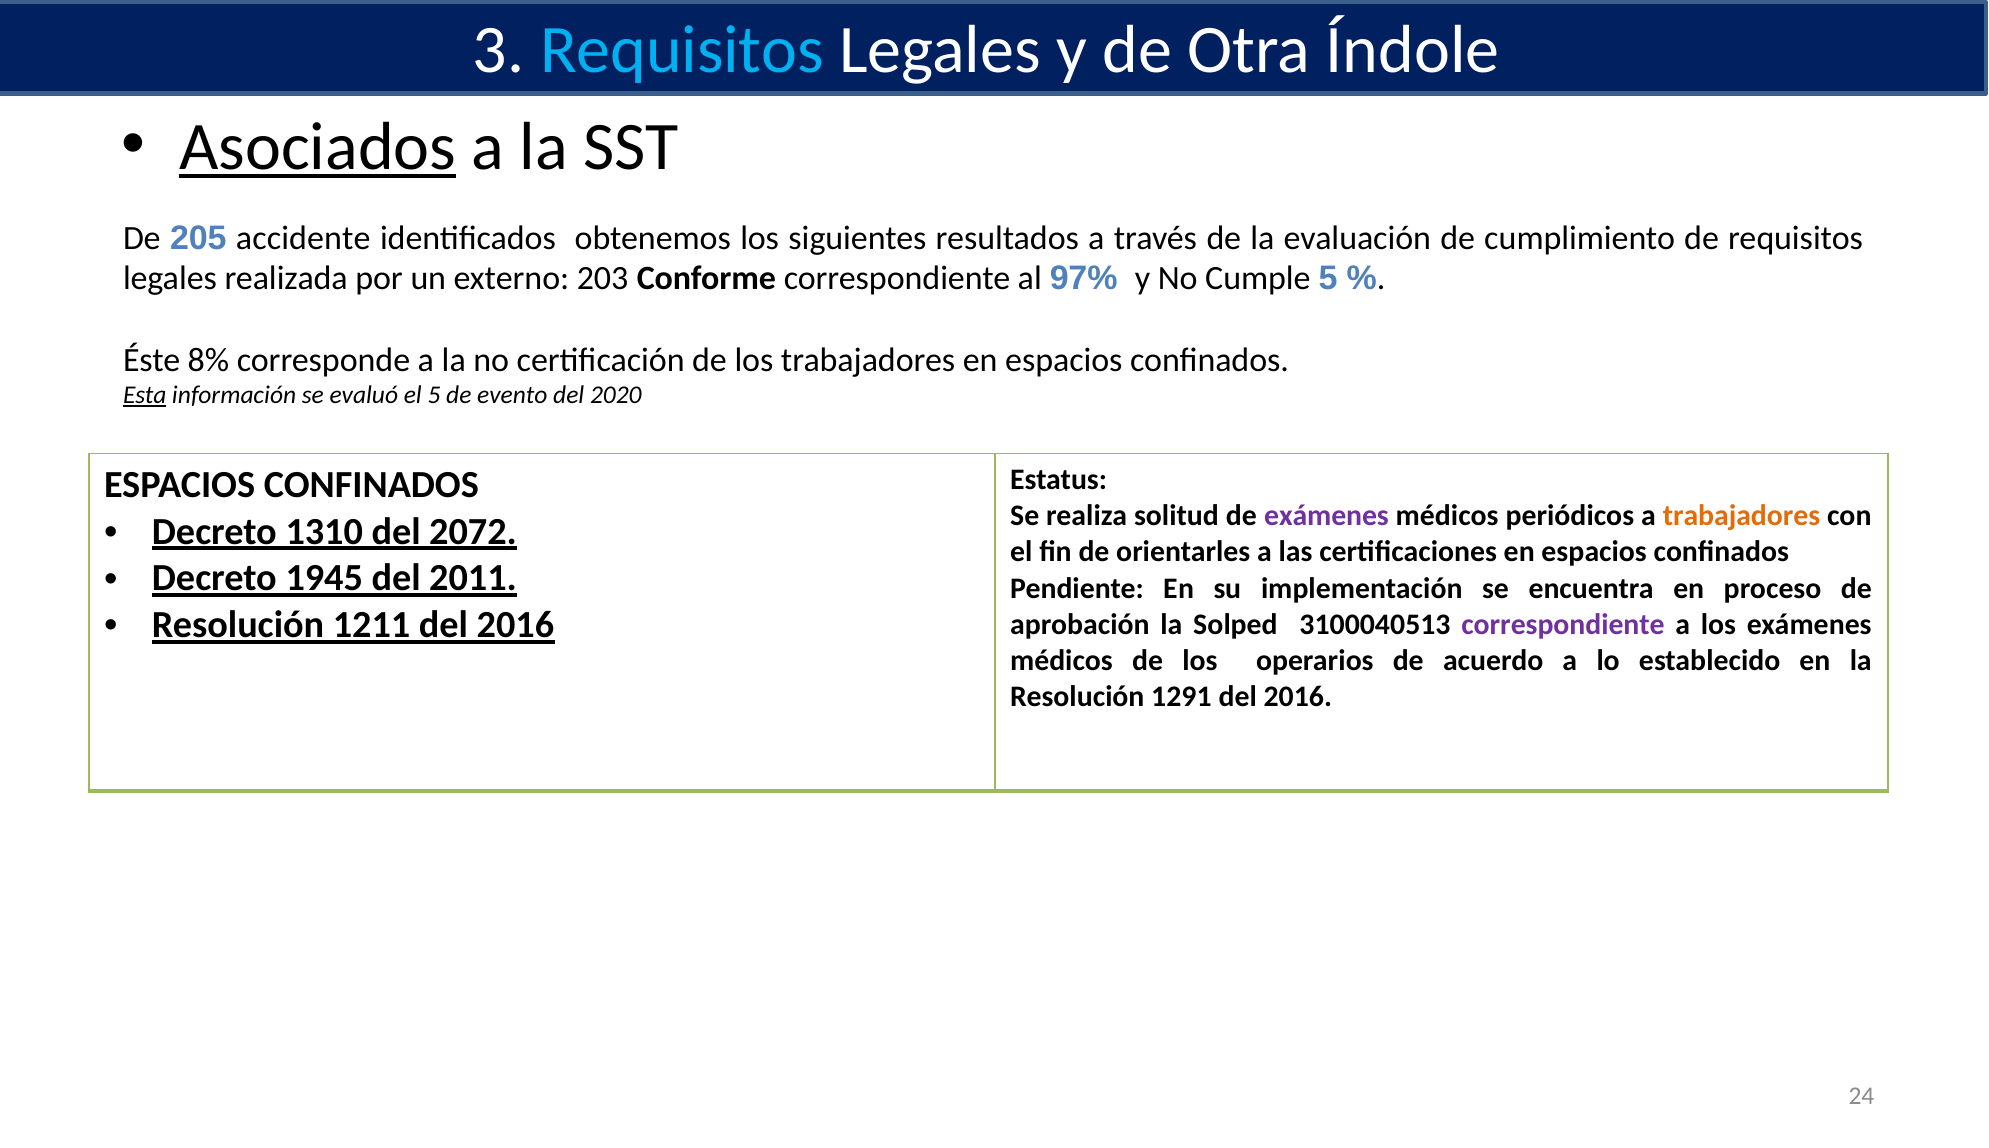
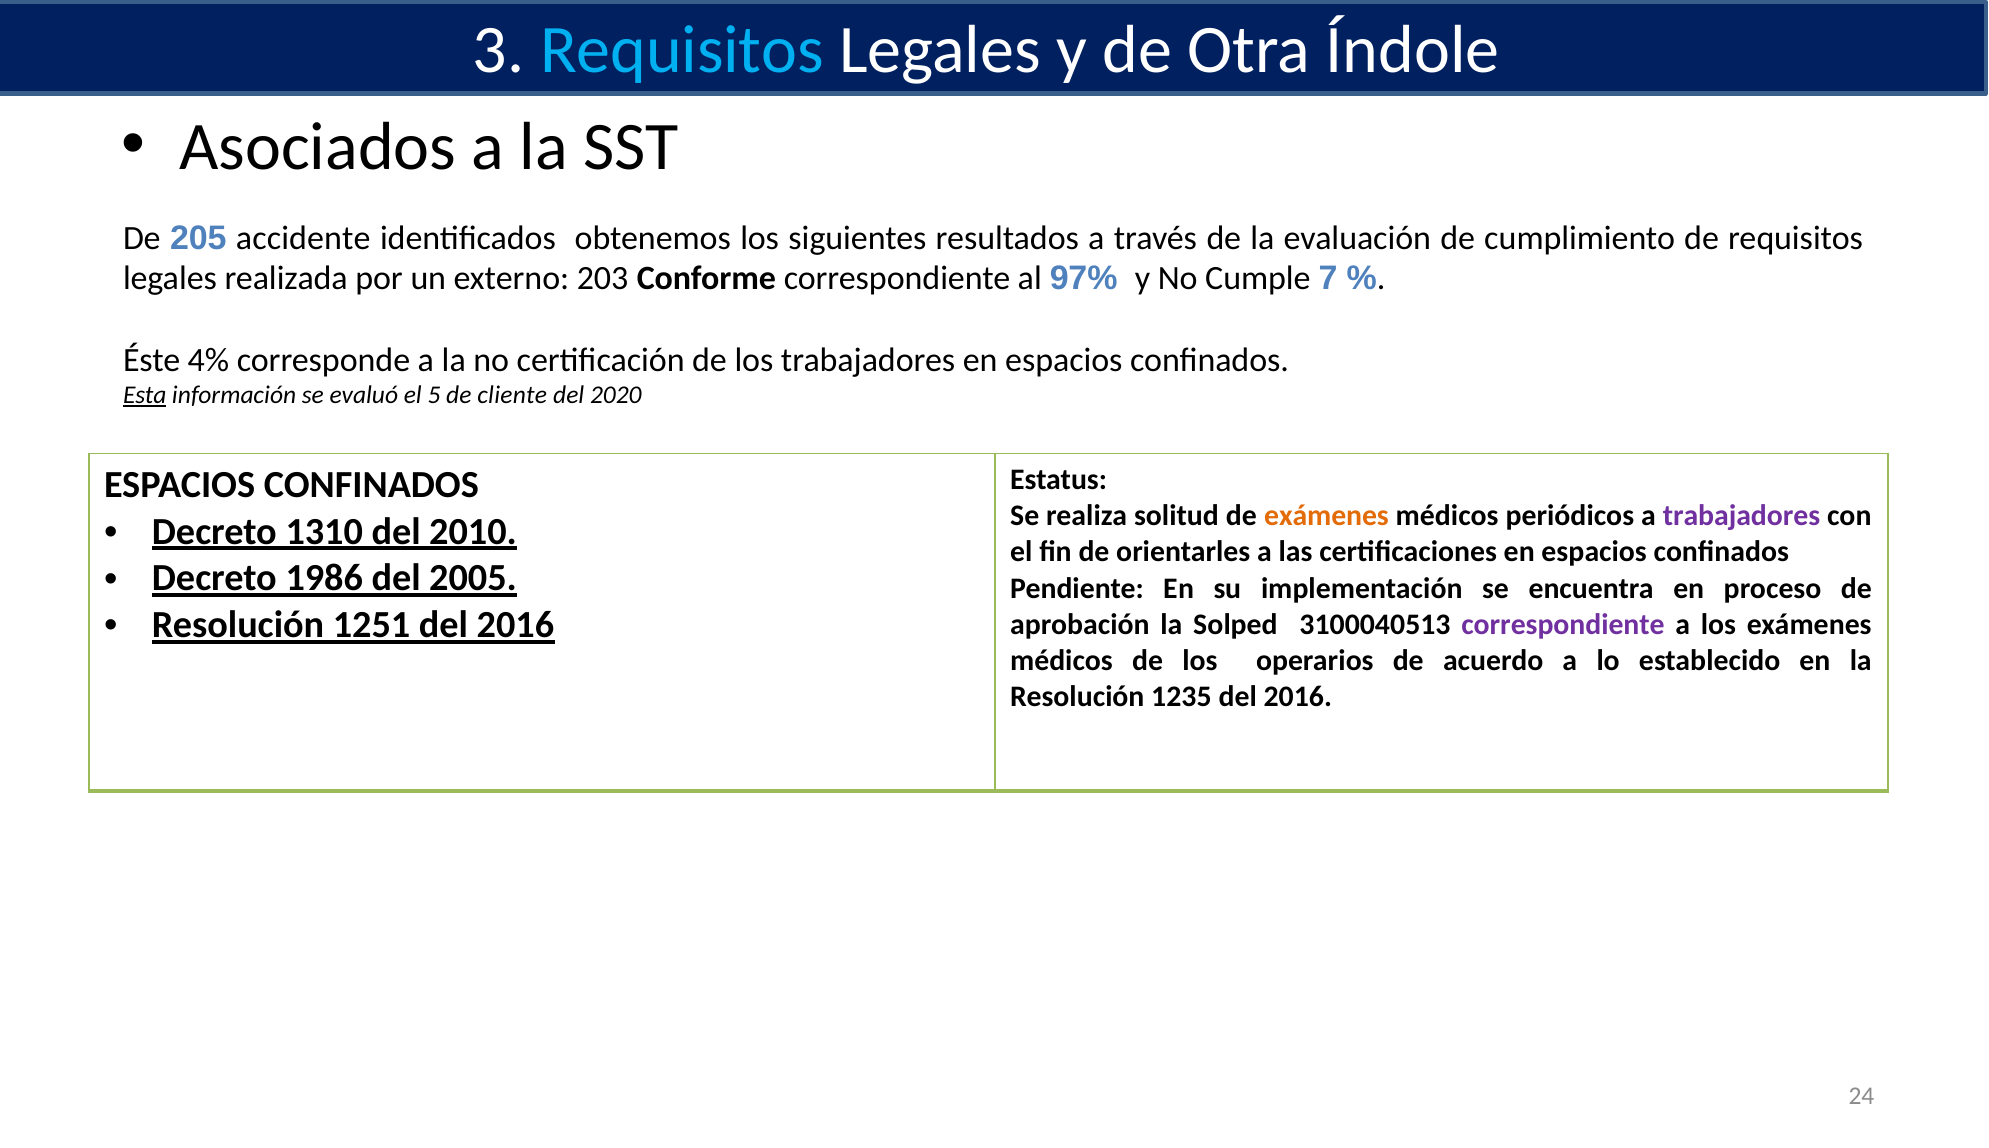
Asociados underline: present -> none (318, 147)
Cumple 5: 5 -> 7 (1328, 279)
8%: 8% -> 4% (208, 360)
evento: evento -> cliente (512, 395)
exámenes colour: purple -> orange (1326, 516)
trabajadores colour: orange -> purple (1741, 516)
2072: 2072 -> 2010 (473, 532)
1945: 1945 -> 1986 (324, 578)
2011: 2011 -> 2005 (473, 578)
1211: 1211 -> 1251 (372, 625)
1291: 1291 -> 1235 (1181, 697)
